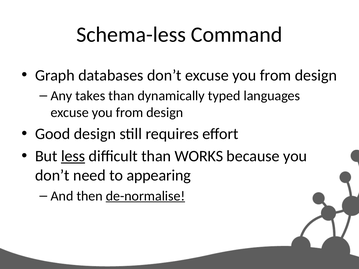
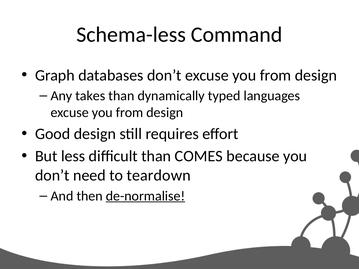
less underline: present -> none (73, 156)
WORKS: WORKS -> COMES (199, 156)
appearing: appearing -> teardown (159, 175)
